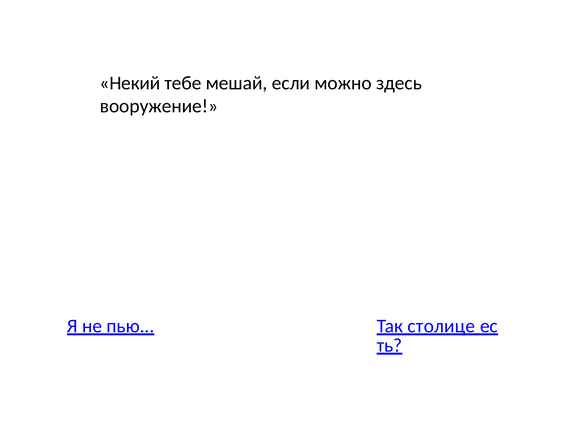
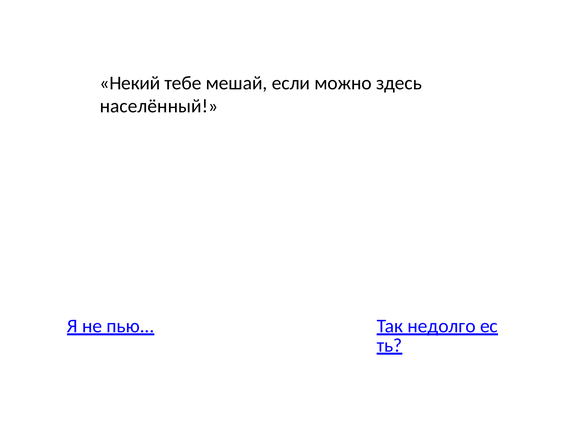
вооружение: вооружение -> населённый (159, 106)
столице: столице -> недолго (442, 326)
